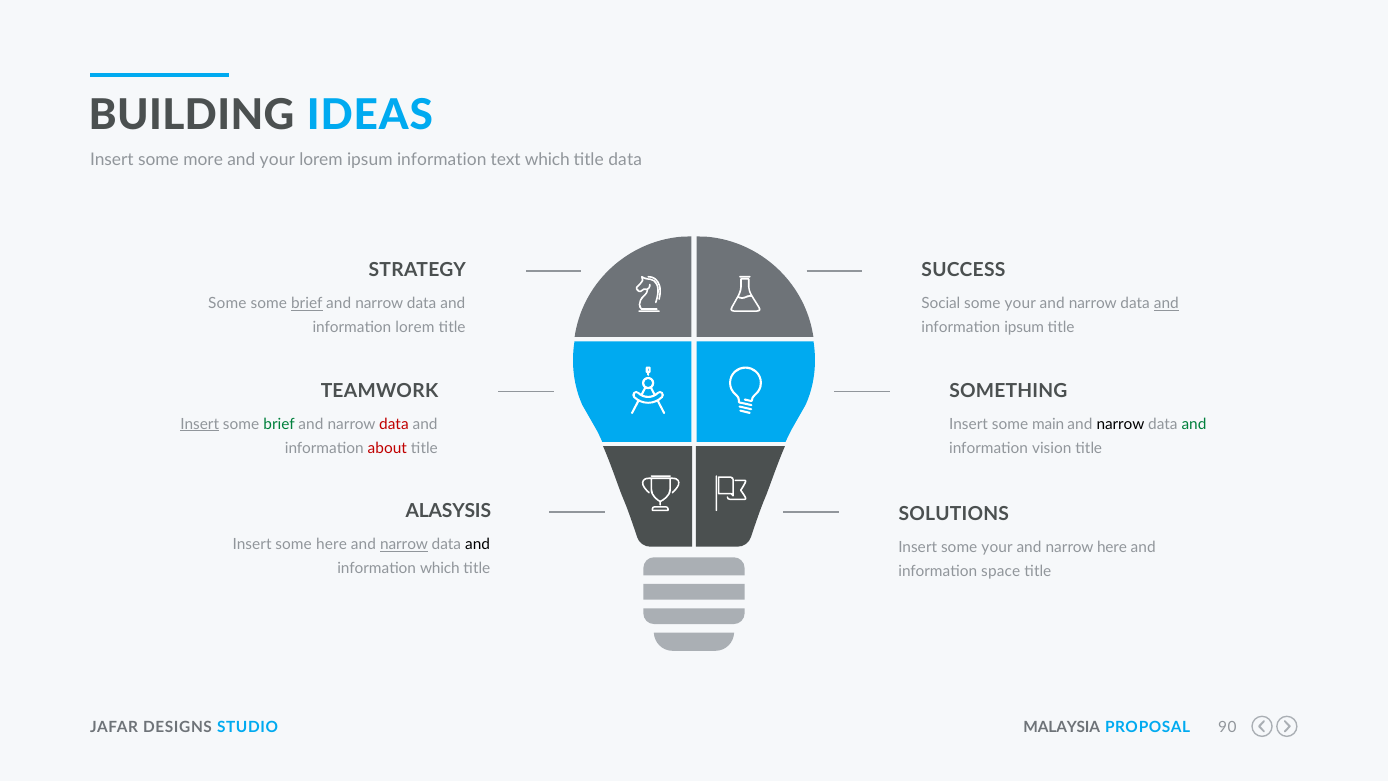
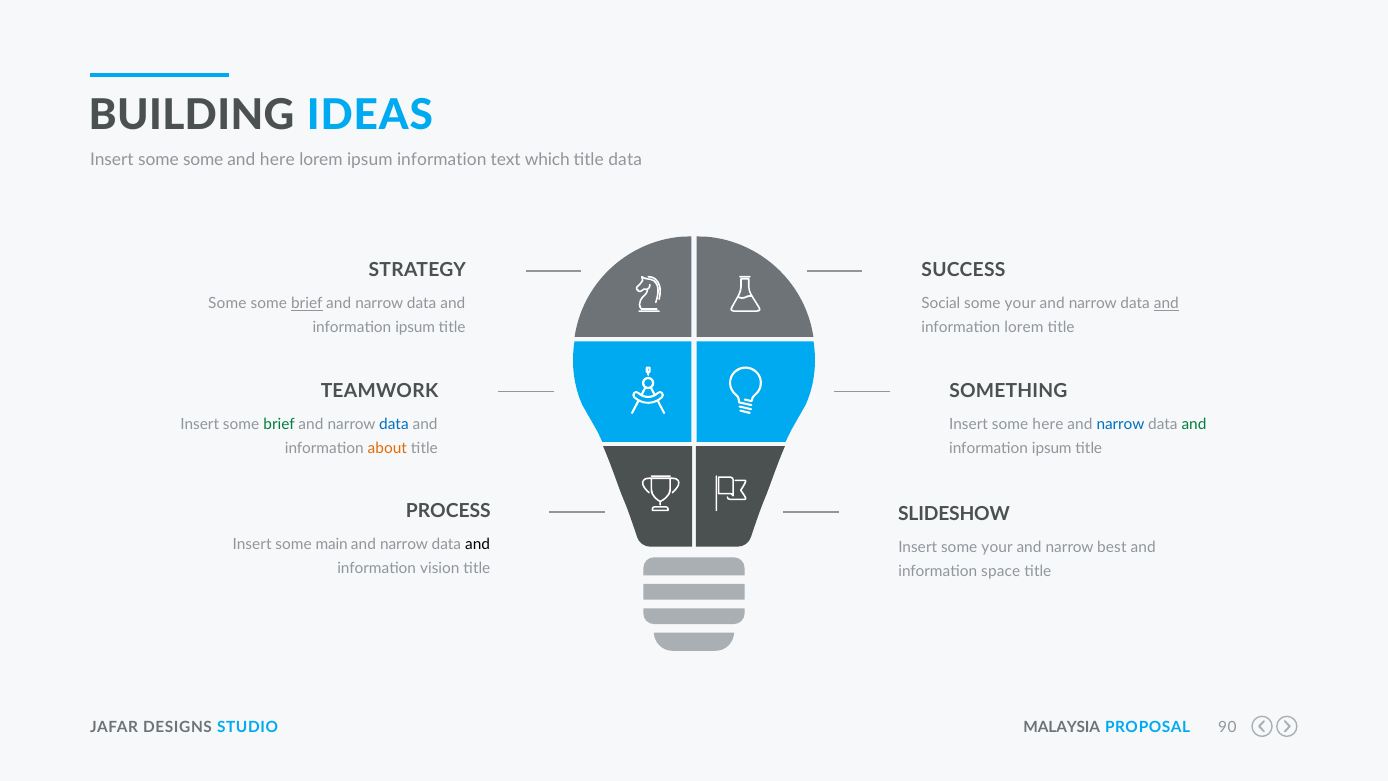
Insert some more: more -> some (203, 159)
and your: your -> here (277, 159)
lorem: lorem -> ipsum (415, 327)
information ipsum: ipsum -> lorem (1024, 327)
Insert underline: present -> none (200, 424)
data colour: red -> blue (394, 424)
some main: main -> here (1048, 424)
narrow colour: black -> blue (1120, 424)
about colour: red -> orange (387, 448)
vision: vision -> ipsum (1052, 448)
ALASYSIS: ALASYSIS -> PROCESS (448, 511)
SOLUTIONS: SOLUTIONS -> SLIDESHOW (954, 514)
some here: here -> main (332, 545)
narrow underline: present -> none (404, 545)
narrow here: here -> best (1112, 547)
information which: which -> vision (440, 569)
